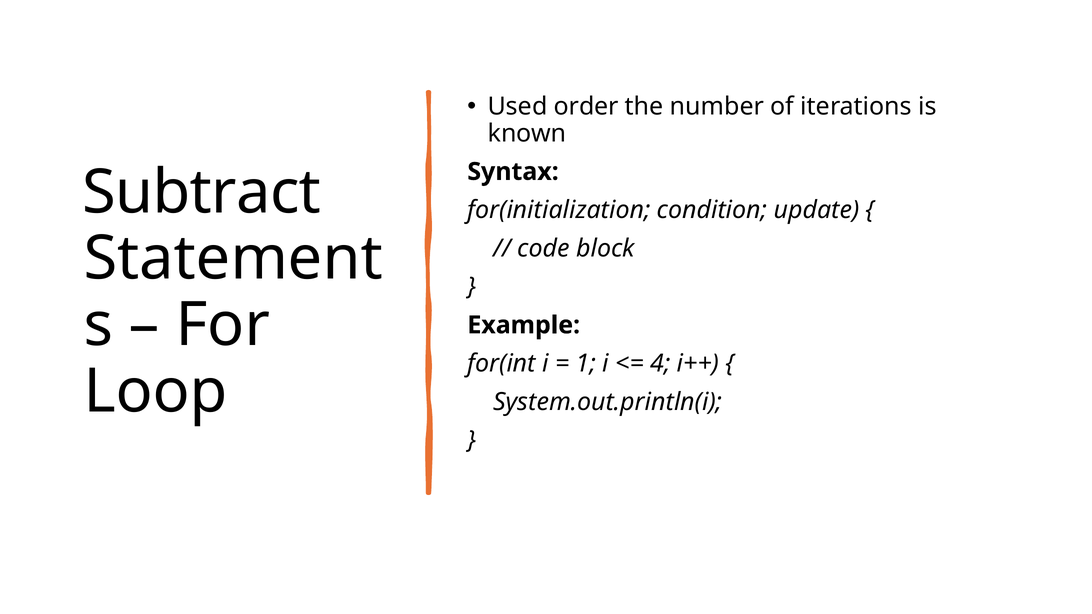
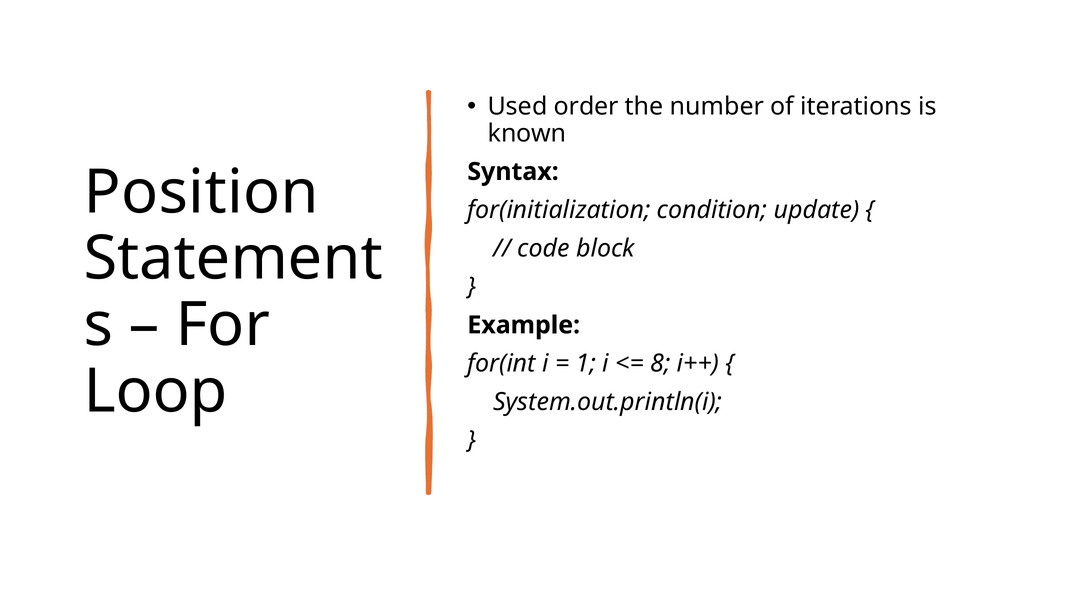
Subtract: Subtract -> Position (201, 193)
4: 4 -> 8 (660, 364)
